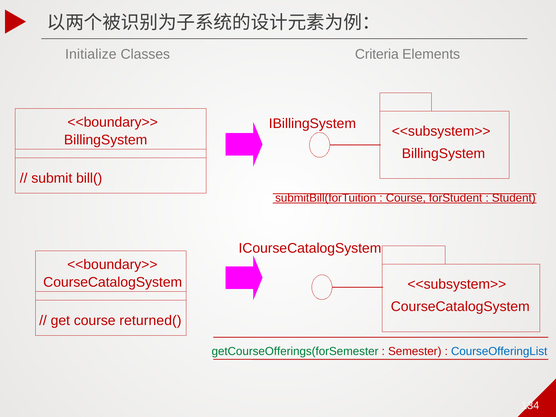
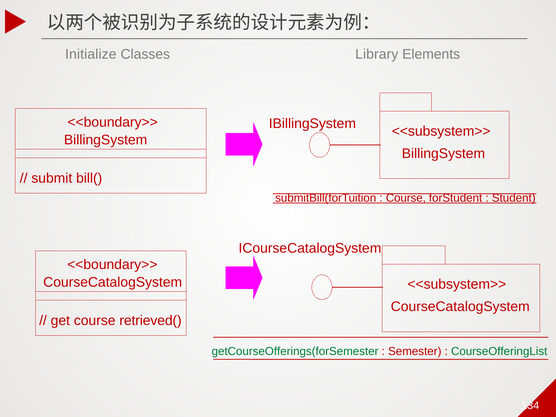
Criteria: Criteria -> Library (377, 54)
returned(: returned( -> retrieved( (151, 321)
CourseOfferingList colour: blue -> green (499, 351)
